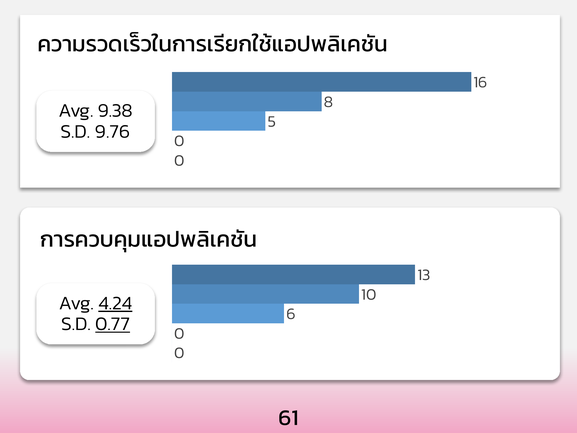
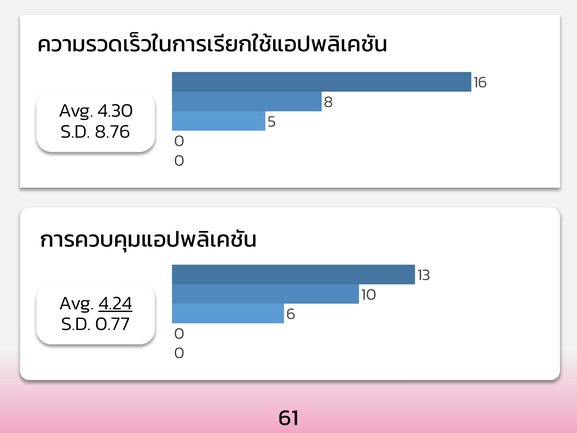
9.38: 9.38 -> 4.30 (115, 110)
9.76: 9.76 -> 8.76 (113, 131)
0.77 underline: present -> none (113, 324)
